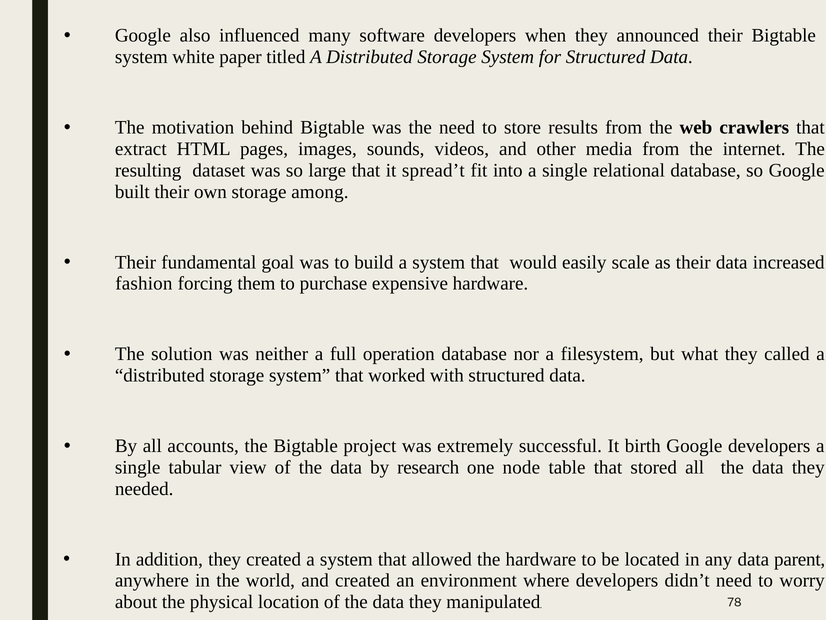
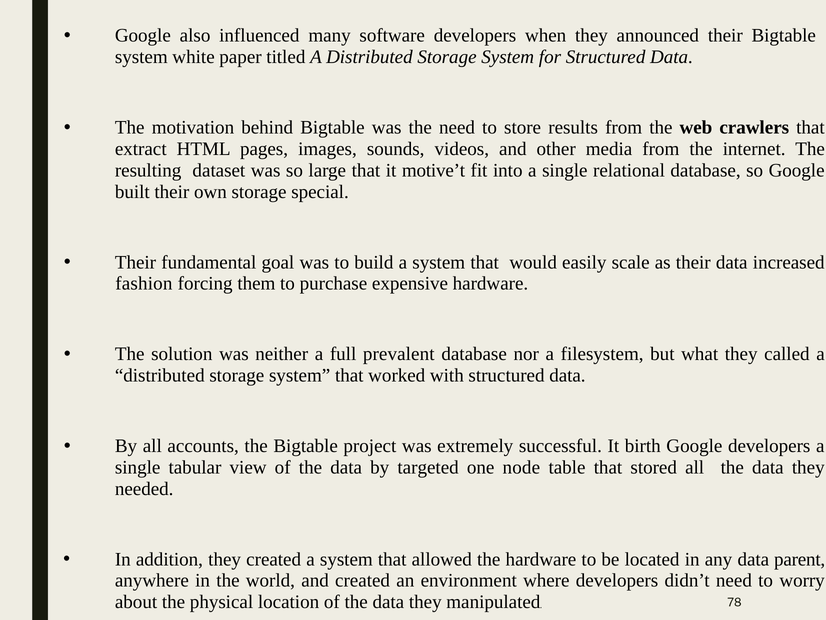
spread’t: spread’t -> motive’t (434, 170)
among: among -> special (320, 192)
operation: operation -> prevalent (399, 354)
research: research -> targeted (428, 467)
